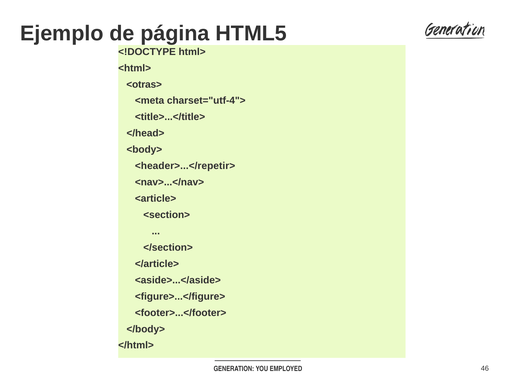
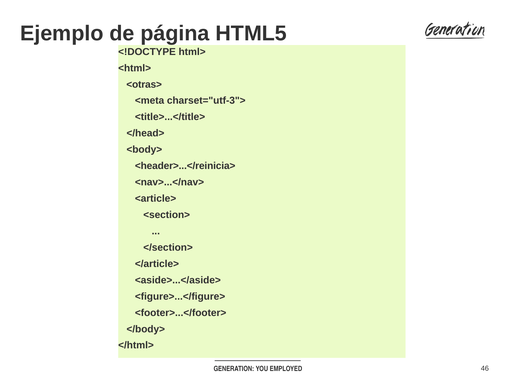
charset="utf-4">: charset="utf-4"> -> charset="utf-3"> (206, 101)
<header>...</repetir>: <header>...</repetir> -> <header>...</reinicia> (185, 166)
